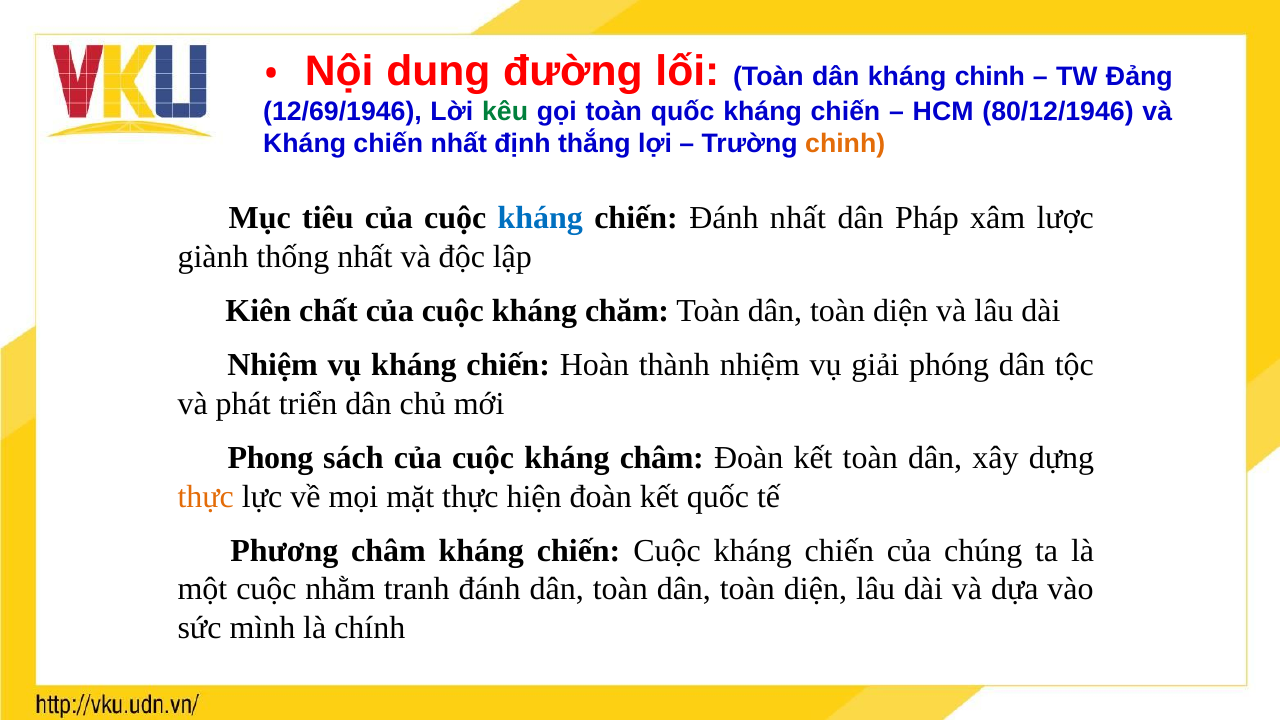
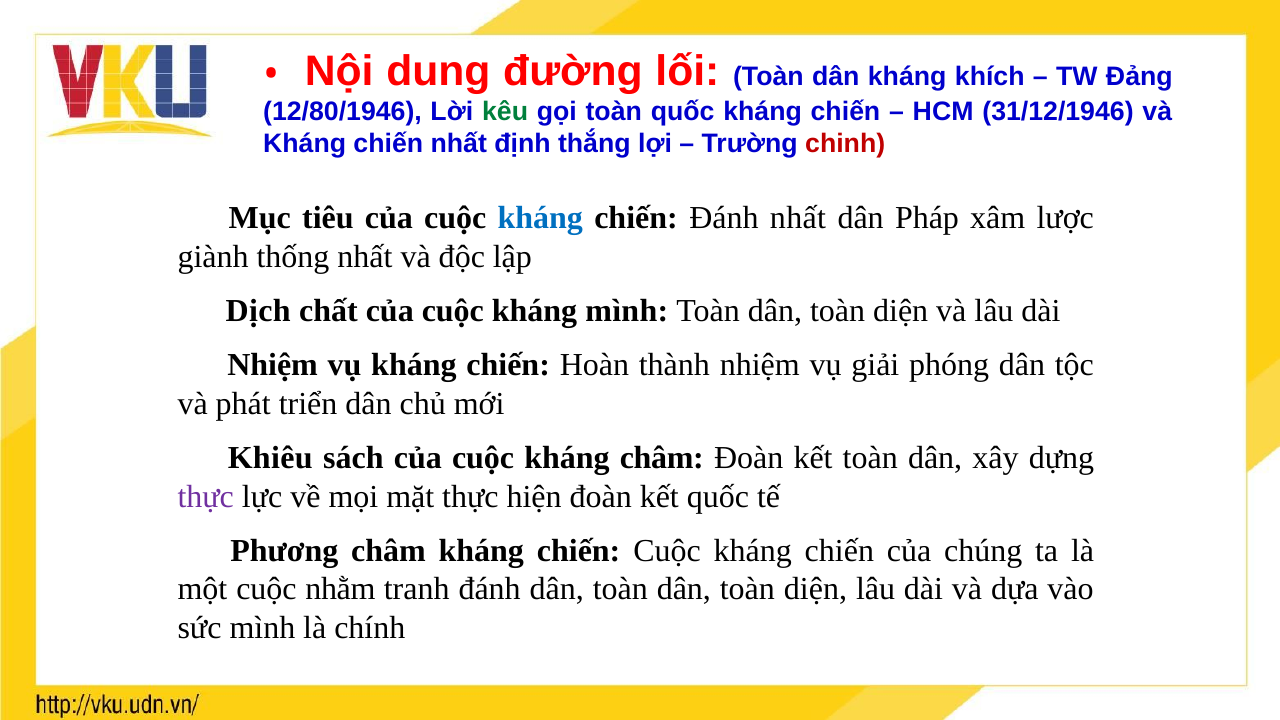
kháng chinh: chinh -> khích (990, 77)
12/69/1946: 12/69/1946 -> 12/80/1946 (342, 112)
80/12/1946: 80/12/1946 -> 31/12/1946 (1058, 112)
chinh colour: orange -> red (845, 144)
Kiên: Kiên -> Dịch (258, 311)
kháng chăm: chăm -> mình (627, 311)
Phong: Phong -> Khiêu (270, 458)
thực colour: orange -> purple (206, 497)
